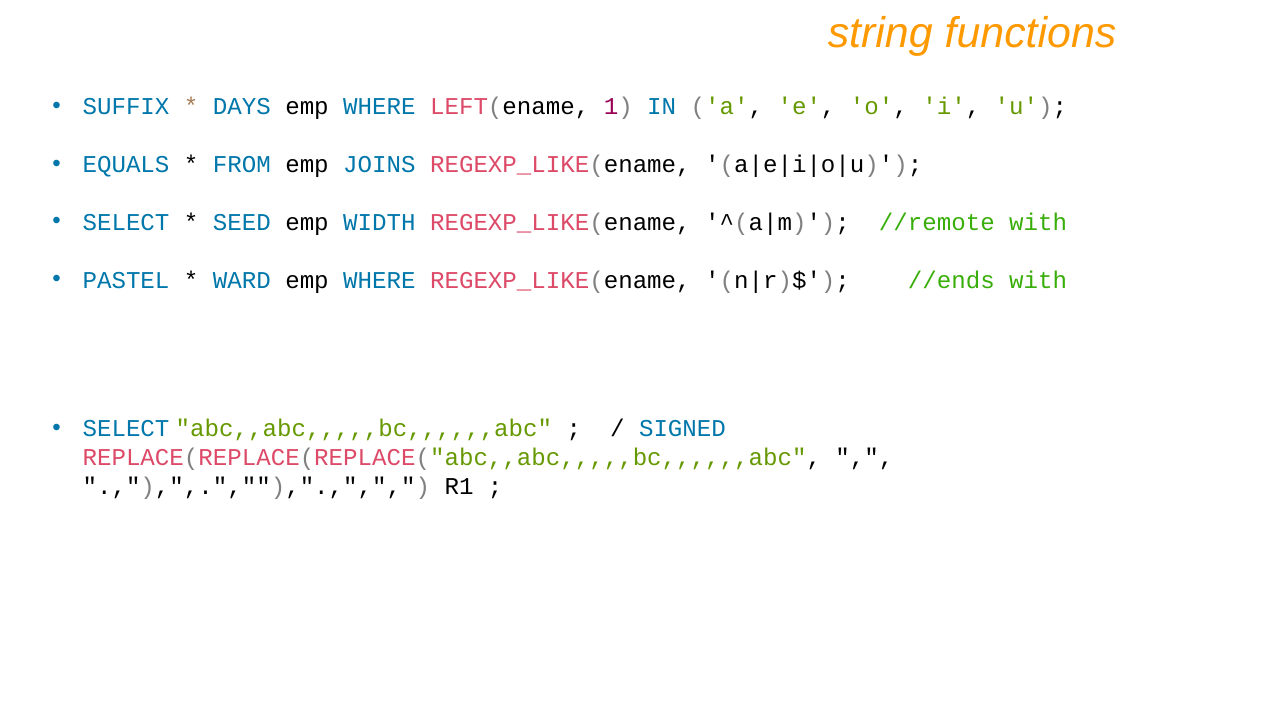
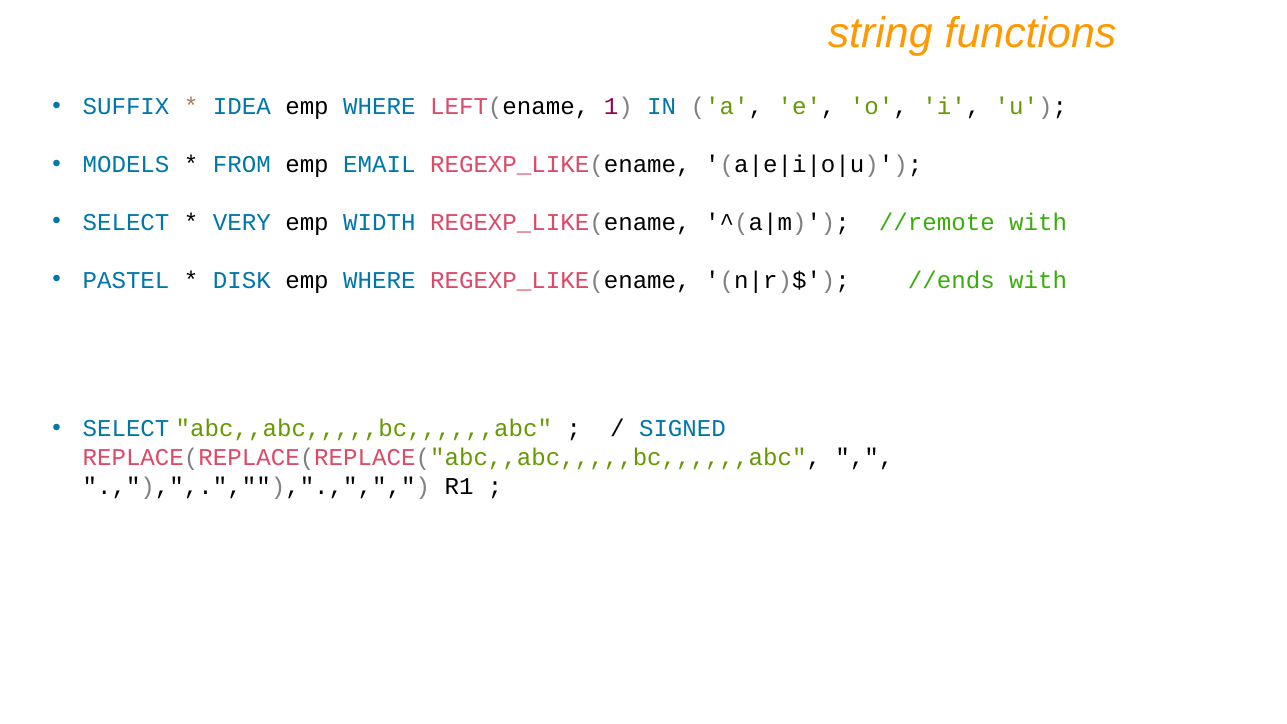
DAYS: DAYS -> IDEA (242, 106)
EQUALS: EQUALS -> MODELS (126, 164)
JOINS: JOINS -> EMAIL (379, 164)
SEED: SEED -> VERY (242, 222)
WARD: WARD -> DISK (242, 280)
